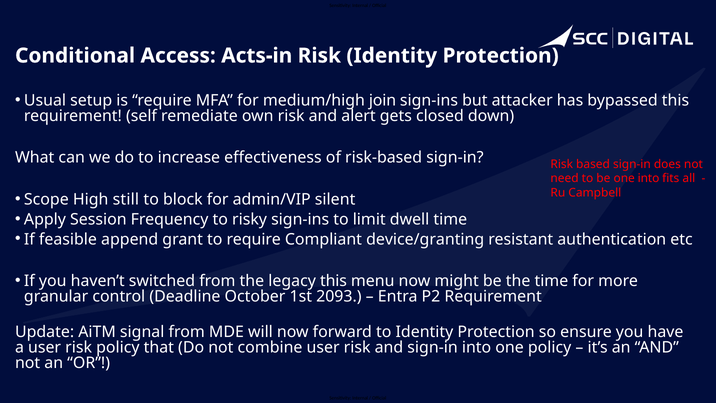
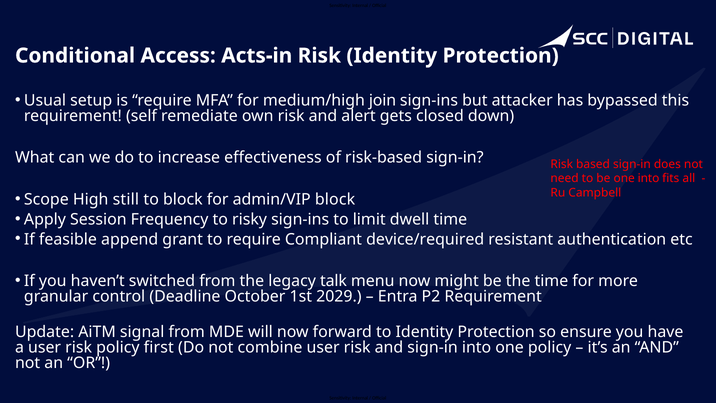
admin/VIP silent: silent -> block (335, 199)
device/granting: device/granting -> device/required (425, 239)
legacy this: this -> talk (334, 281)
2093: 2093 -> 2029 (339, 296)
that: that -> first (159, 347)
